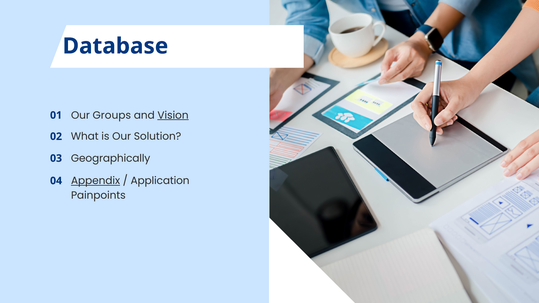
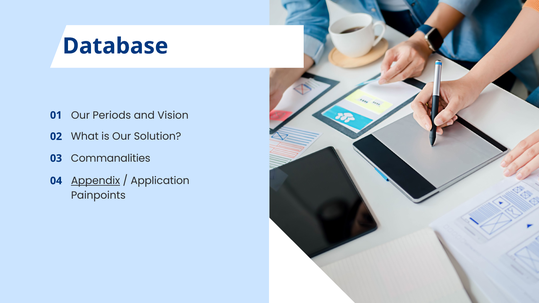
Groups: Groups -> Periods (112, 115)
Vision underline: present -> none (173, 115)
Geographically: Geographically -> Commanalities (111, 158)
